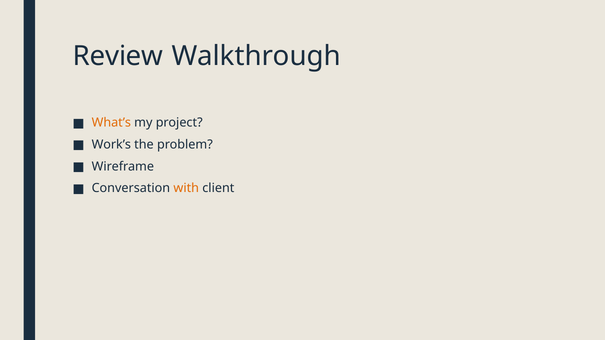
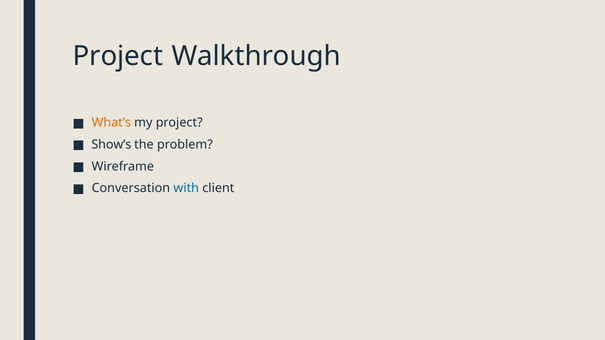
Review: Review -> Project (118, 56)
Work’s: Work’s -> Show’s (111, 145)
with colour: orange -> blue (186, 188)
